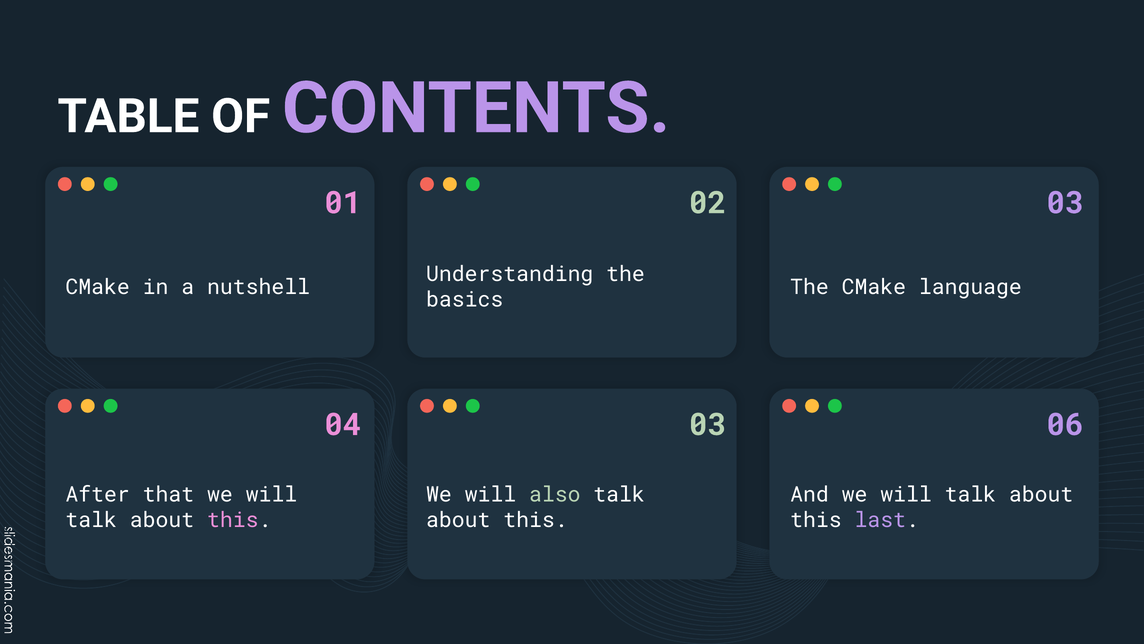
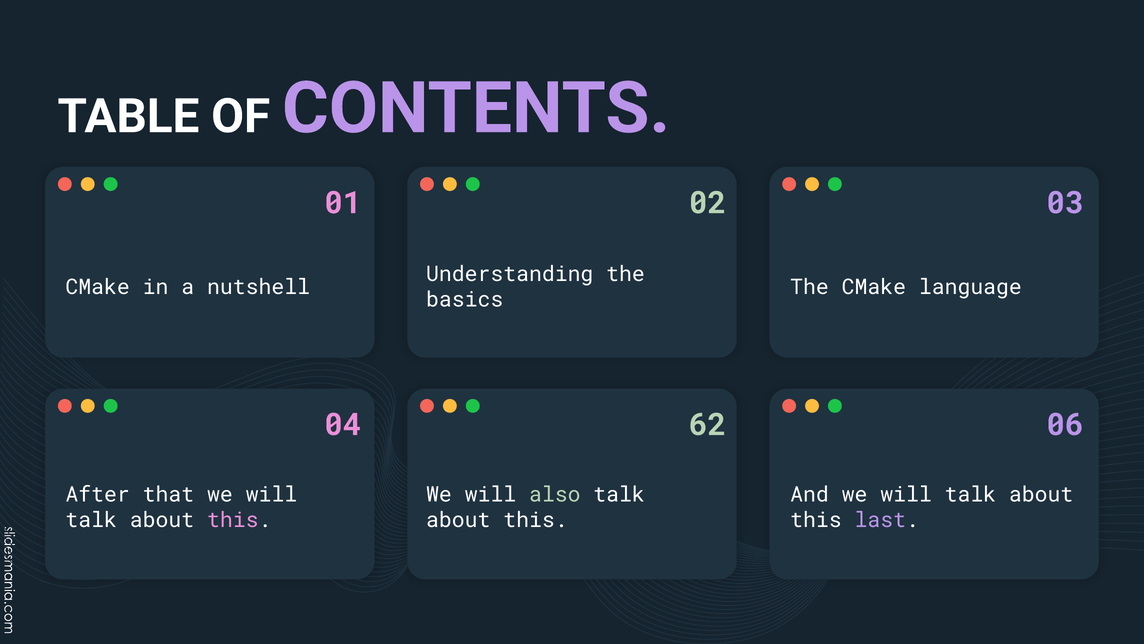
04 03: 03 -> 62 (707, 424)
